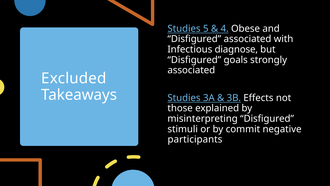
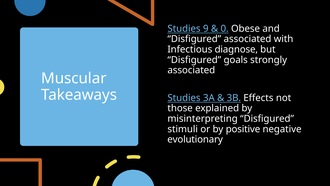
5: 5 -> 9 (206, 29)
4: 4 -> 0 (225, 29)
Excluded: Excluded -> Muscular (74, 78)
commit: commit -> positive (243, 129)
participants: participants -> evolutionary (195, 139)
